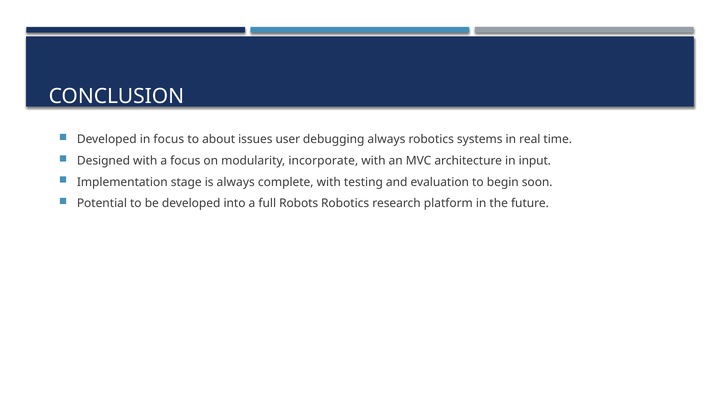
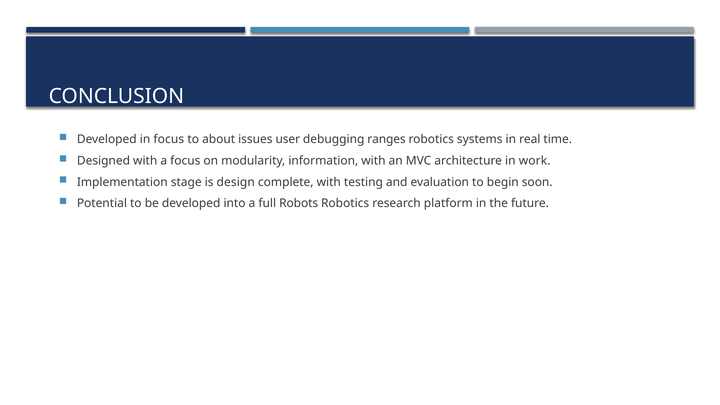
debugging always: always -> ranges (386, 140)
incorporate: incorporate -> information (323, 161)
input: input -> work (535, 161)
is always: always -> design (236, 182)
